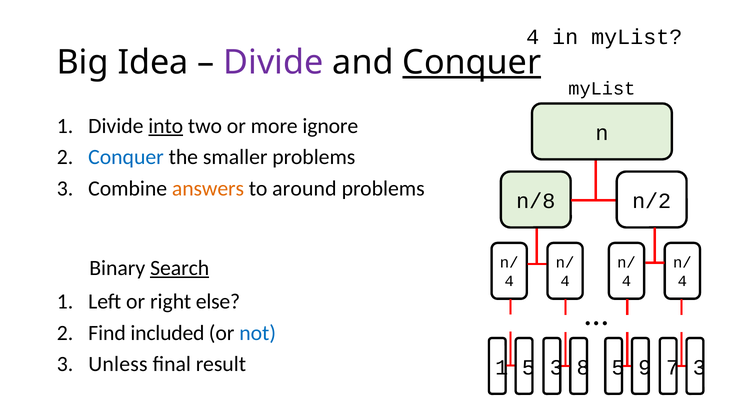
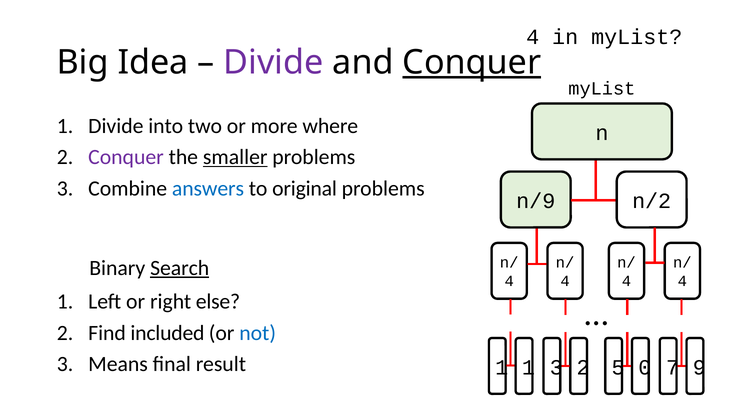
into underline: present -> none (166, 126)
ignore: ignore -> where (330, 126)
Conquer colour: blue -> purple (126, 157)
smaller underline: none -> present (235, 157)
answers colour: orange -> blue (208, 188)
around: around -> original (305, 188)
n/8: n/8 -> n/9 (536, 201)
Unless: Unless -> Means (118, 364)
1 5: 5 -> 1 (529, 367)
3 8: 8 -> 2 (583, 367)
9: 9 -> 0 (645, 367)
7 3: 3 -> 9 (699, 367)
